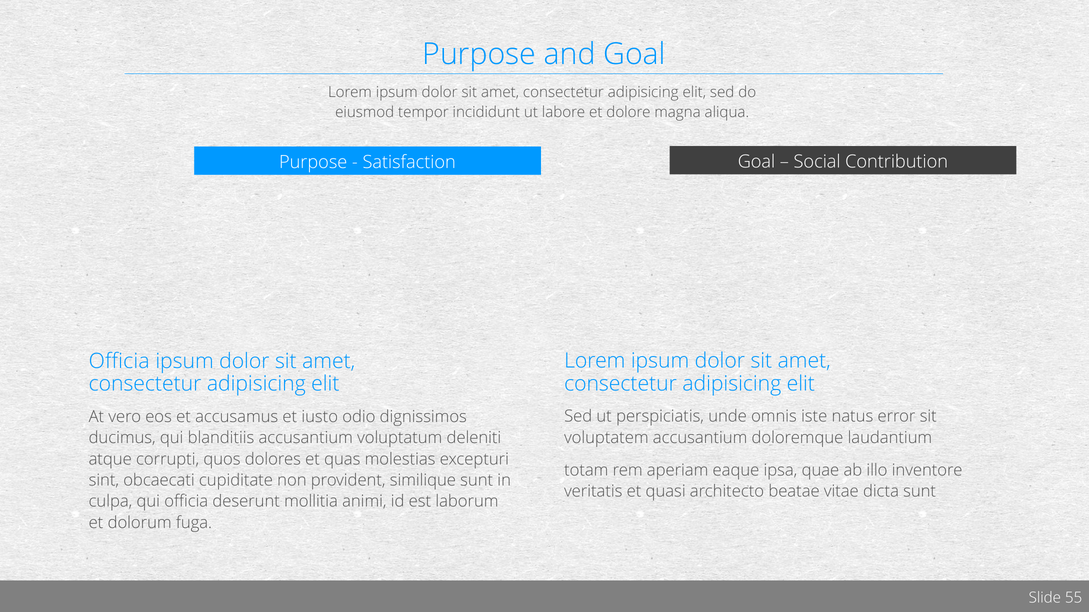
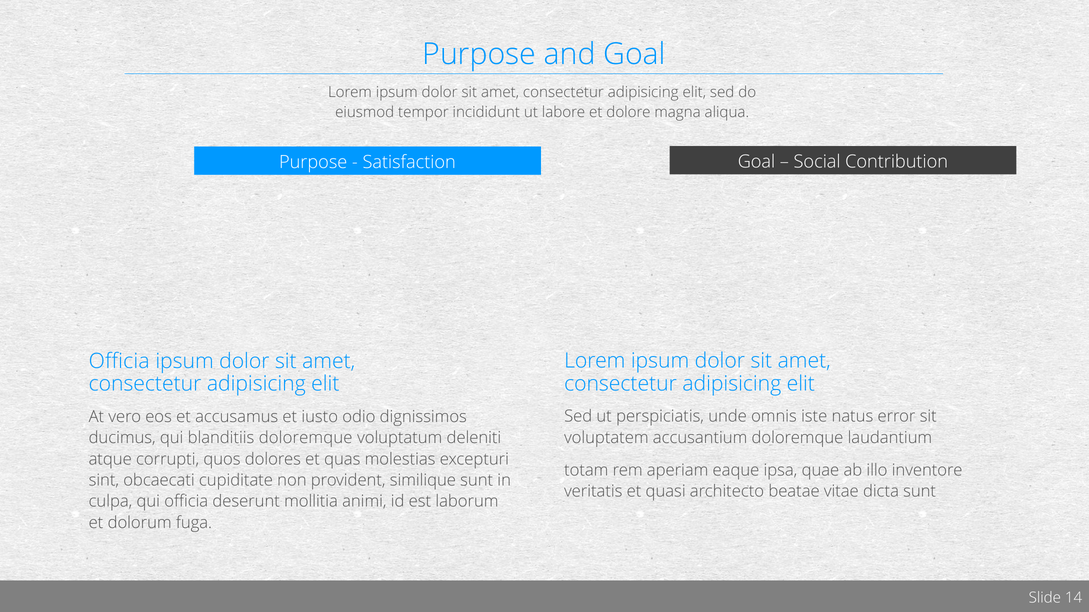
blanditiis accusantium: accusantium -> doloremque (306, 438)
55: 55 -> 14 (1074, 598)
